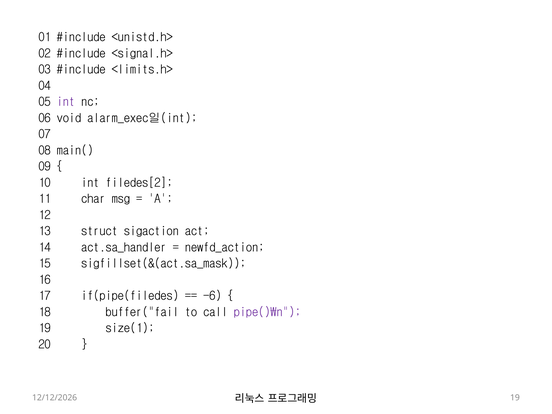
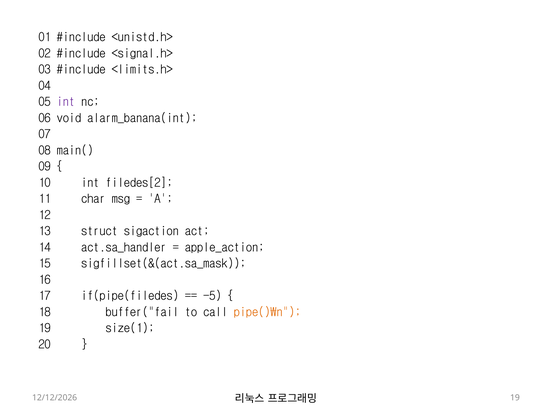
alarm_exec일(int: alarm_exec일(int -> alarm_banana(int (142, 118)
newfd_action: newfd_action -> apple_action (225, 247)
-6: -6 -> -5 (212, 296)
pipe()\n colour: purple -> orange (267, 312)
